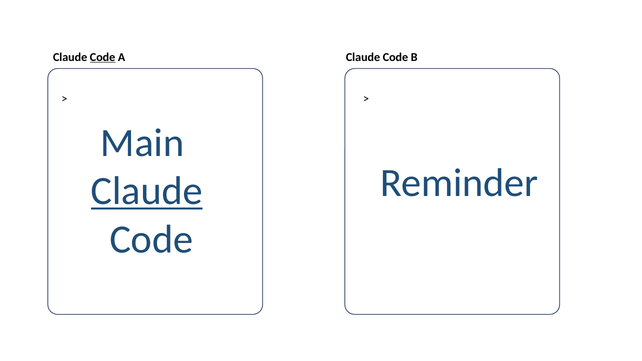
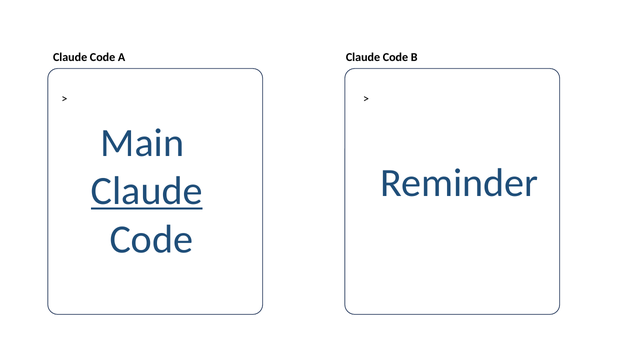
Code underline: present -> none (103, 57)
